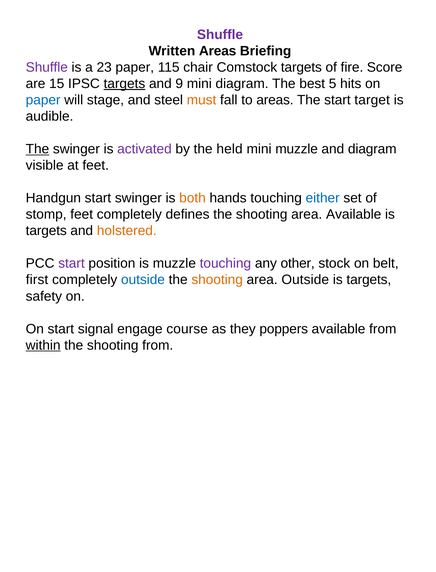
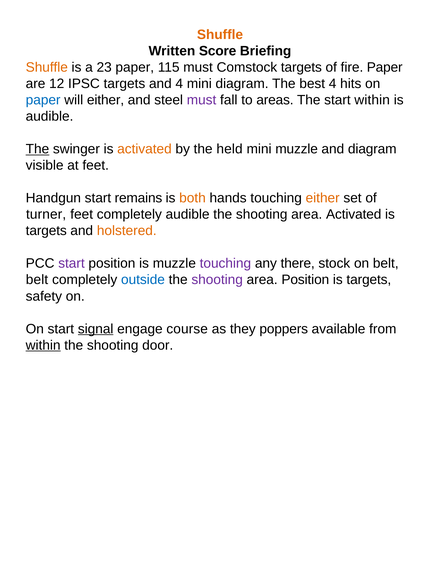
Shuffle colour: purple -> orange (220, 35)
Written Areas: Areas -> Score (218, 51)
Shuffle colour: purple -> orange (47, 67)
115 chair: chair -> must (198, 67)
fire Score: Score -> Paper (385, 67)
15: 15 -> 12 (57, 84)
targets underline: present -> none (124, 84)
and 9: 9 -> 4 (179, 84)
best 5: 5 -> 4 (333, 84)
will stage: stage -> either (106, 100)
must colour: orange -> purple (202, 100)
start target: target -> within (372, 100)
activated colour: purple -> orange (144, 149)
start swinger: swinger -> remains (138, 198)
either colour: blue -> orange (323, 198)
stomp: stomp -> turner (46, 215)
completely defines: defines -> audible (188, 215)
area Available: Available -> Activated (354, 215)
other: other -> there (298, 264)
first: first -> belt (37, 280)
shooting colour: orange -> purple (217, 280)
area Outside: Outside -> Position (305, 280)
signal underline: none -> present (96, 329)
shooting from: from -> door (158, 345)
